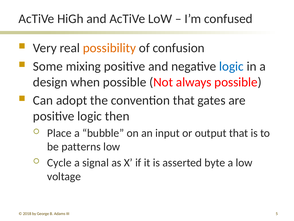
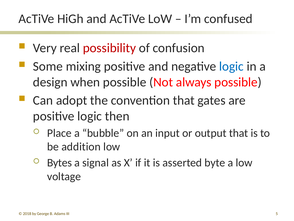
possibility colour: orange -> red (109, 48)
patterns: patterns -> addition (81, 146)
Cycle: Cycle -> Bytes (59, 162)
